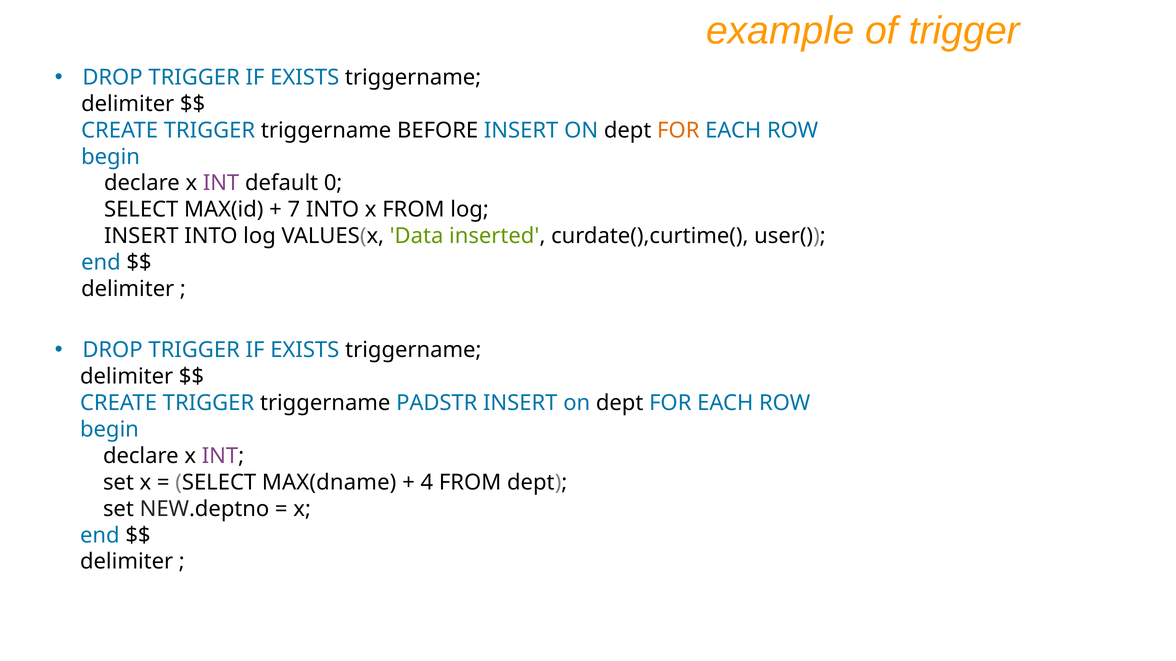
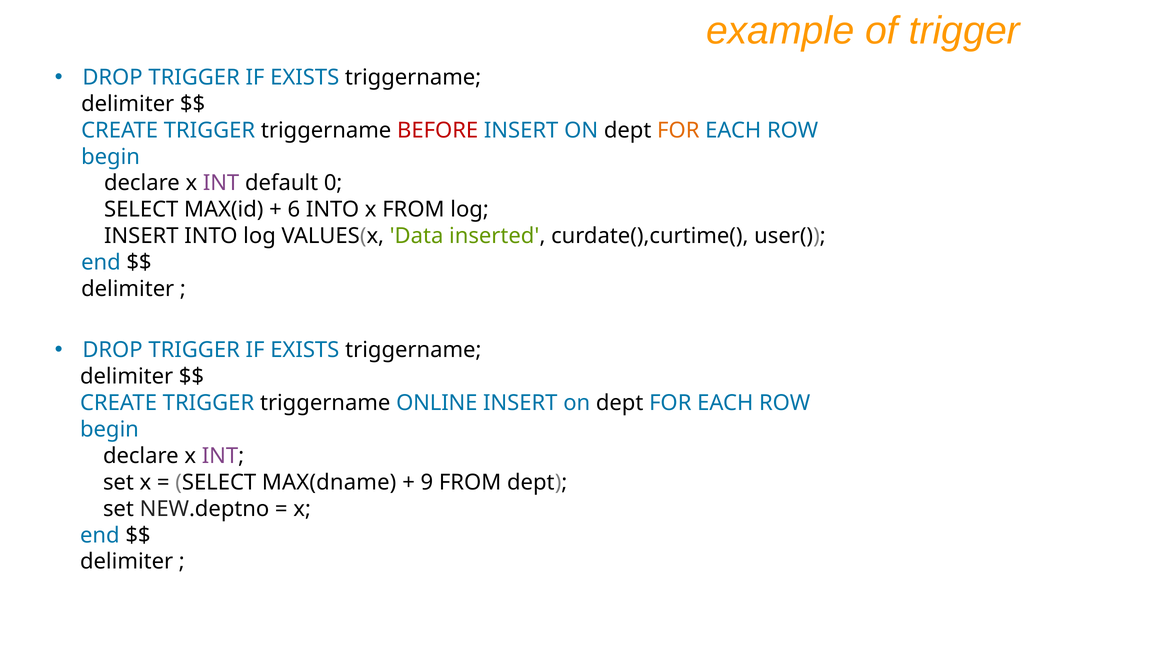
BEFORE colour: black -> red (438, 130)
7: 7 -> 6 (294, 210)
PADSTR: PADSTR -> ONLINE (437, 403)
4: 4 -> 9 (427, 483)
